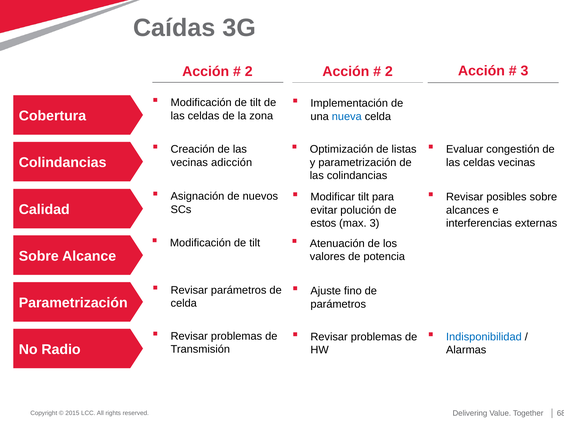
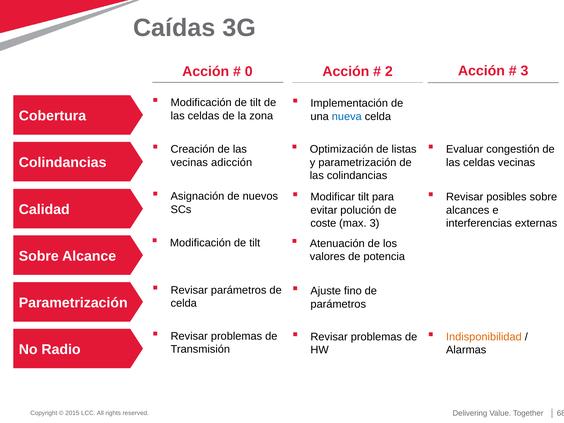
2: 2 -> 0 (249, 71)
estos: estos -> coste (323, 223)
Indisponibilidad colour: blue -> orange (484, 337)
